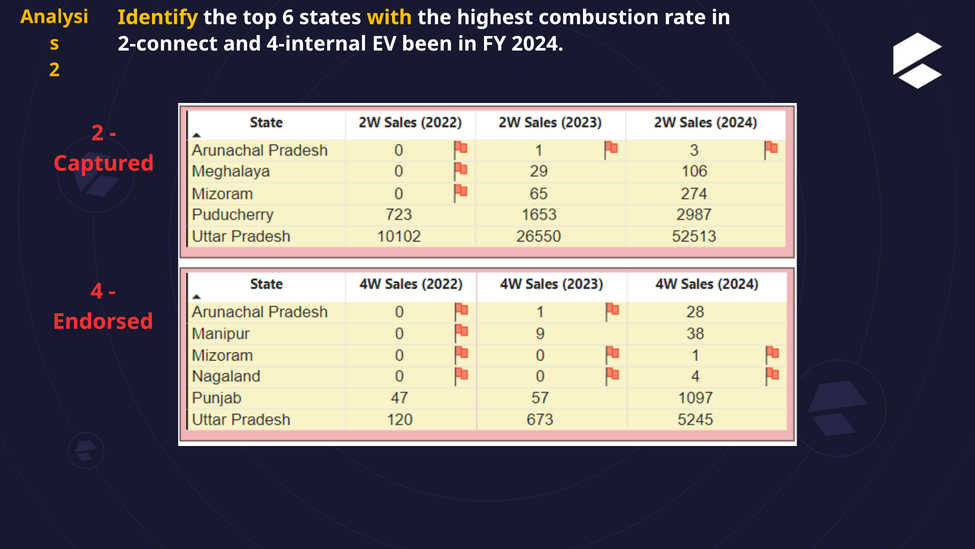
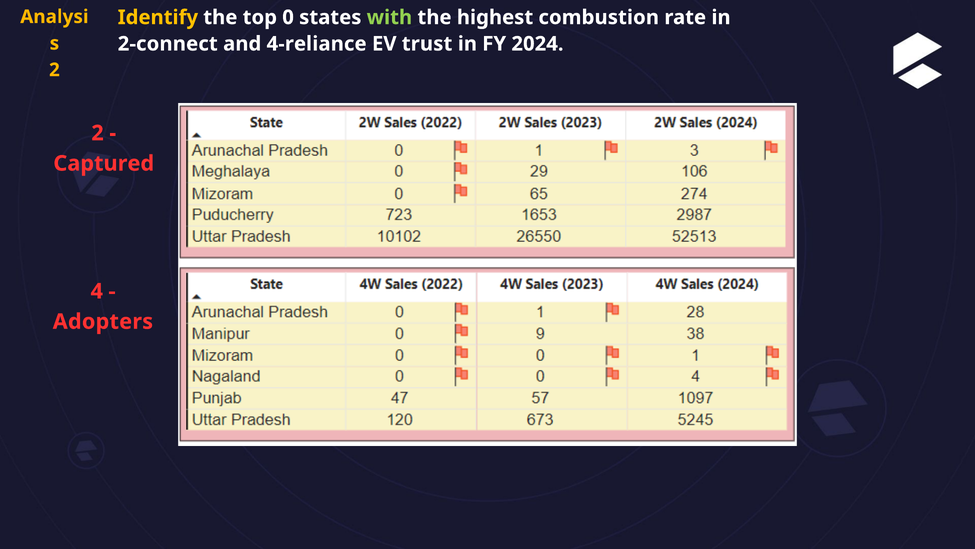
6: 6 -> 0 (288, 17)
with colour: yellow -> light green (389, 17)
4-internal: 4-internal -> 4-reliance (317, 44)
been: been -> trust (427, 44)
Endorsed: Endorsed -> Adopters (103, 321)
